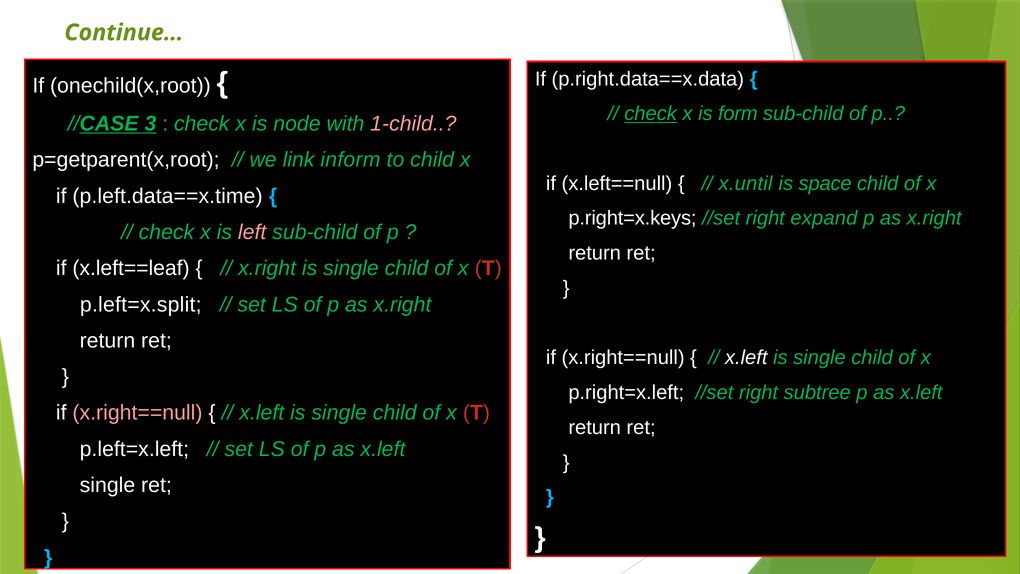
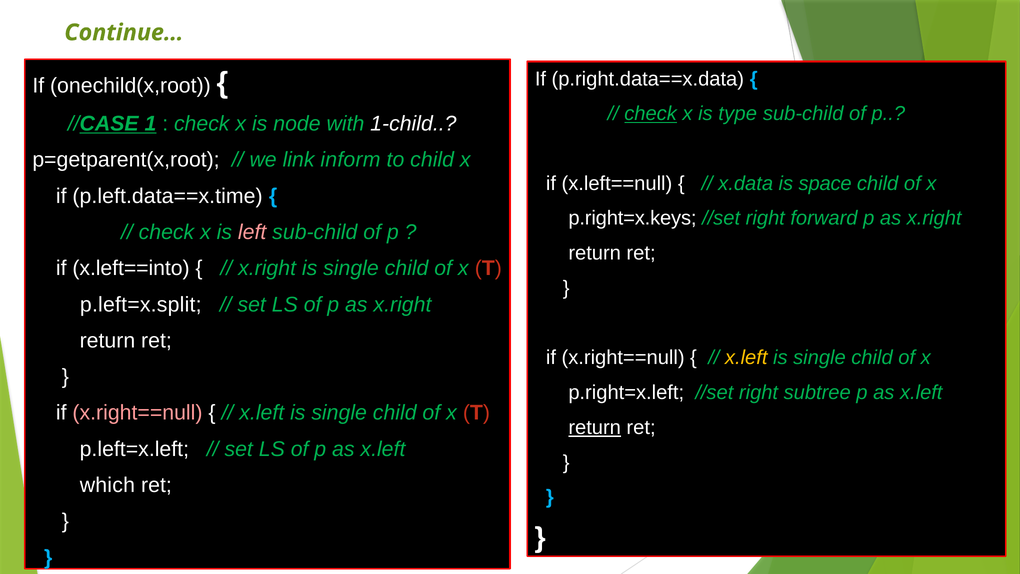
form: form -> type (738, 114)
3: 3 -> 1 (151, 124)
1-child colour: pink -> white (413, 124)
x.until: x.until -> x.data (746, 183)
expand: expand -> forward (824, 218)
x.left==leaf: x.left==leaf -> x.left==into (131, 268)
x.left colour: white -> yellow (746, 358)
return underline: none -> present (595, 427)
single: single -> which (107, 485)
